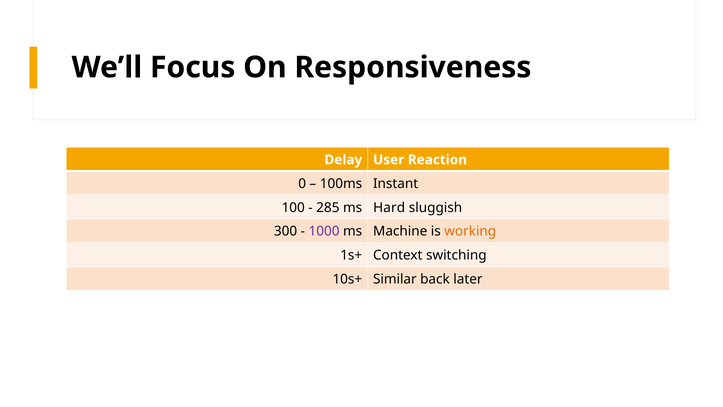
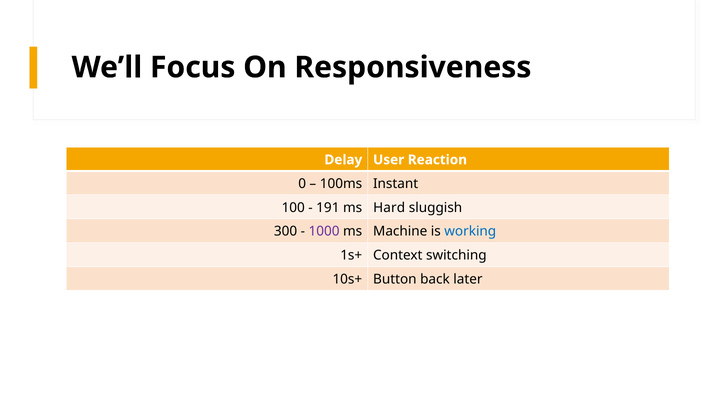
285: 285 -> 191 (328, 207)
working colour: orange -> blue (470, 231)
Similar: Similar -> Button (395, 279)
